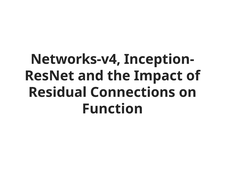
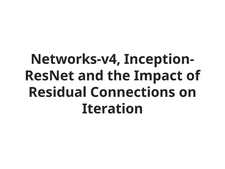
Function: Function -> Iteration (112, 109)
